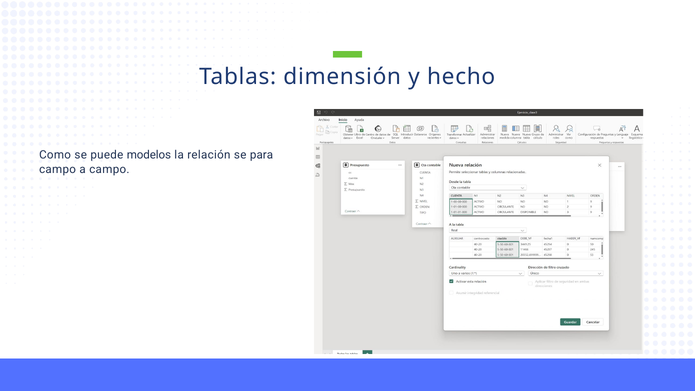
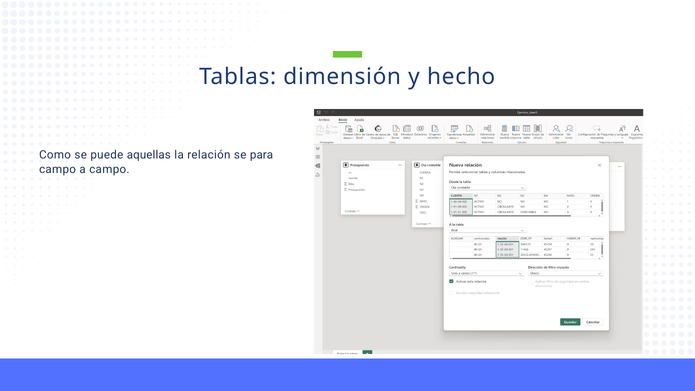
modelos: modelos -> aquellas (149, 155)
